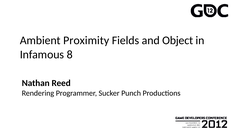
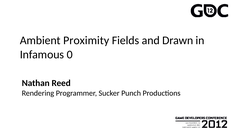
Object: Object -> Drawn (178, 40)
8: 8 -> 0 (70, 54)
